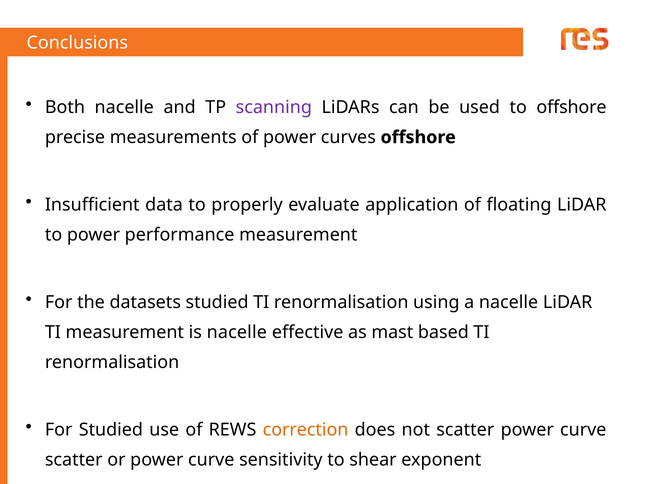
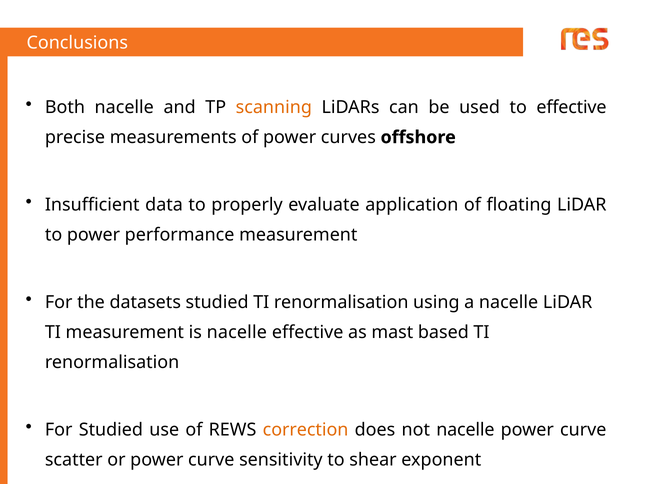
scanning colour: purple -> orange (274, 107)
to offshore: offshore -> effective (571, 107)
not scatter: scatter -> nacelle (465, 430)
